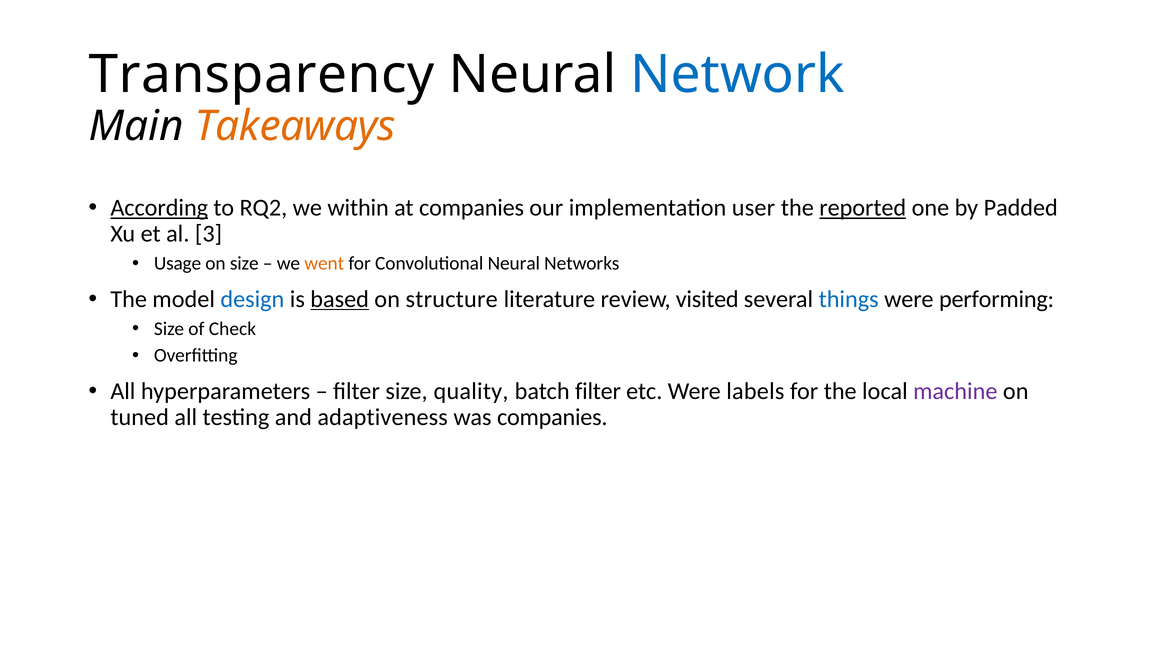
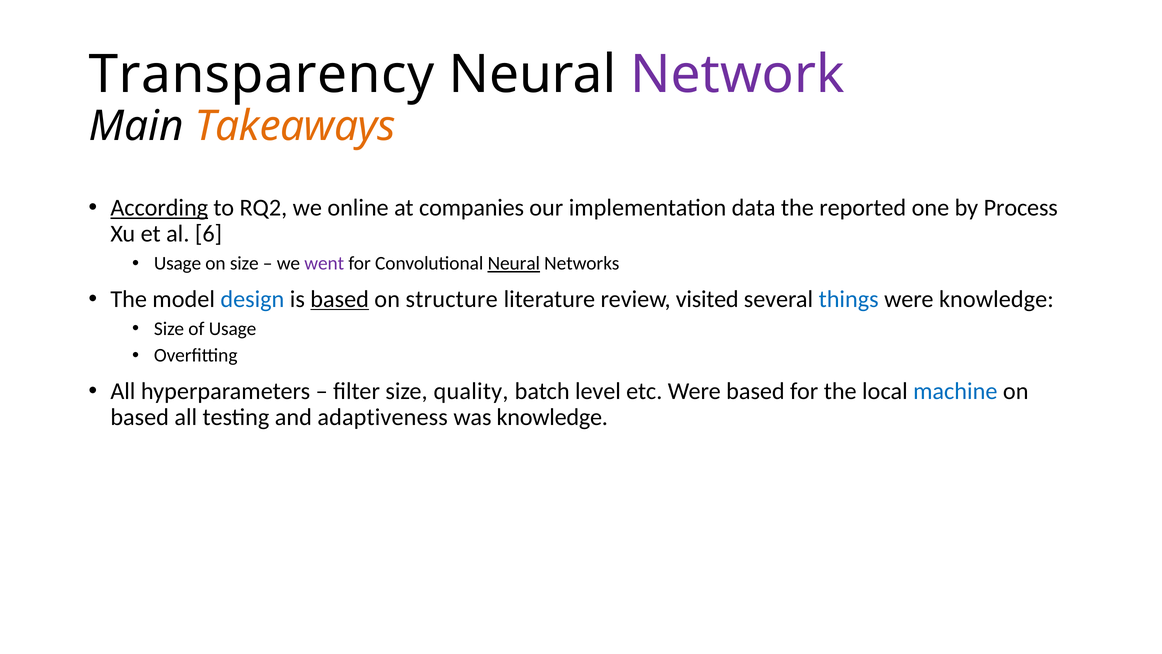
Network colour: blue -> purple (737, 75)
within: within -> online (358, 208)
user: user -> data (754, 208)
reported underline: present -> none (863, 208)
by Padded: Padded -> Process (1021, 208)
3: 3 -> 6 (209, 234)
went colour: orange -> purple (324, 263)
Neural underline: none -> present (514, 263)
were performing: performing -> knowledge (996, 299)
of Check: Check -> Usage (233, 328)
batch filter: filter -> level (598, 391)
Were labels: labels -> based (755, 391)
machine colour: purple -> blue (955, 391)
tuned: tuned -> based (140, 417)
was companies: companies -> knowledge (552, 417)
